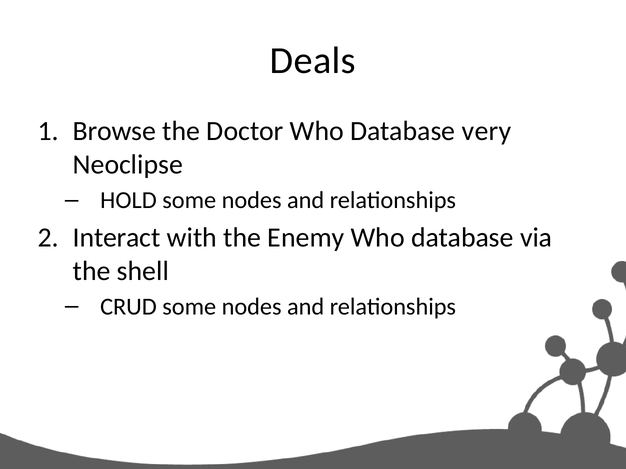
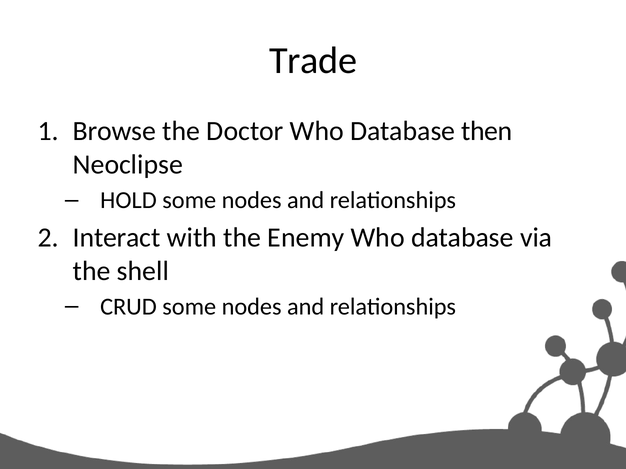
Deals: Deals -> Trade (313, 61)
very: very -> then (487, 131)
